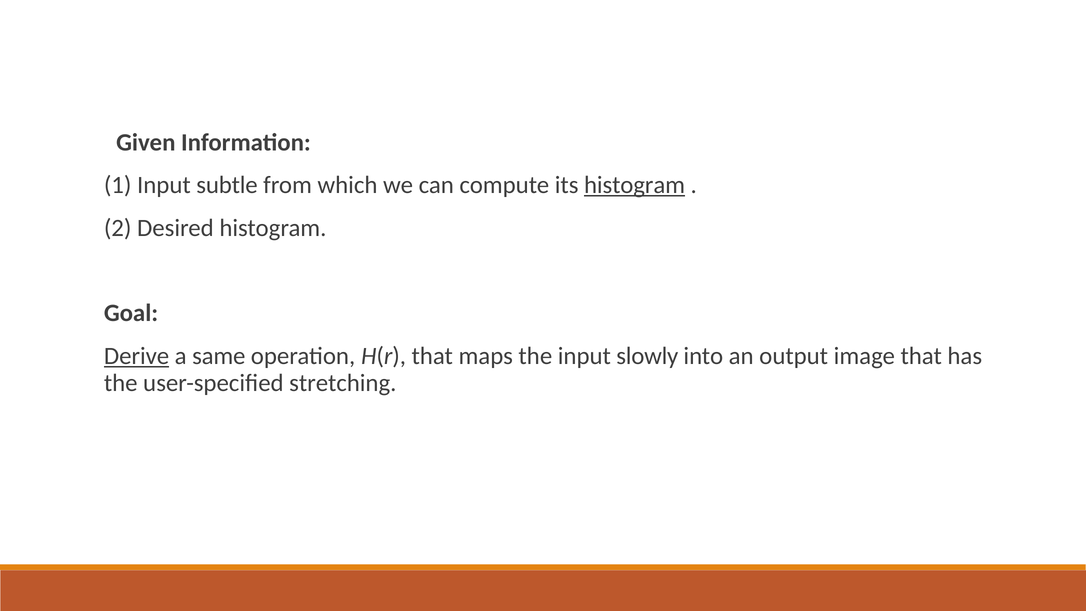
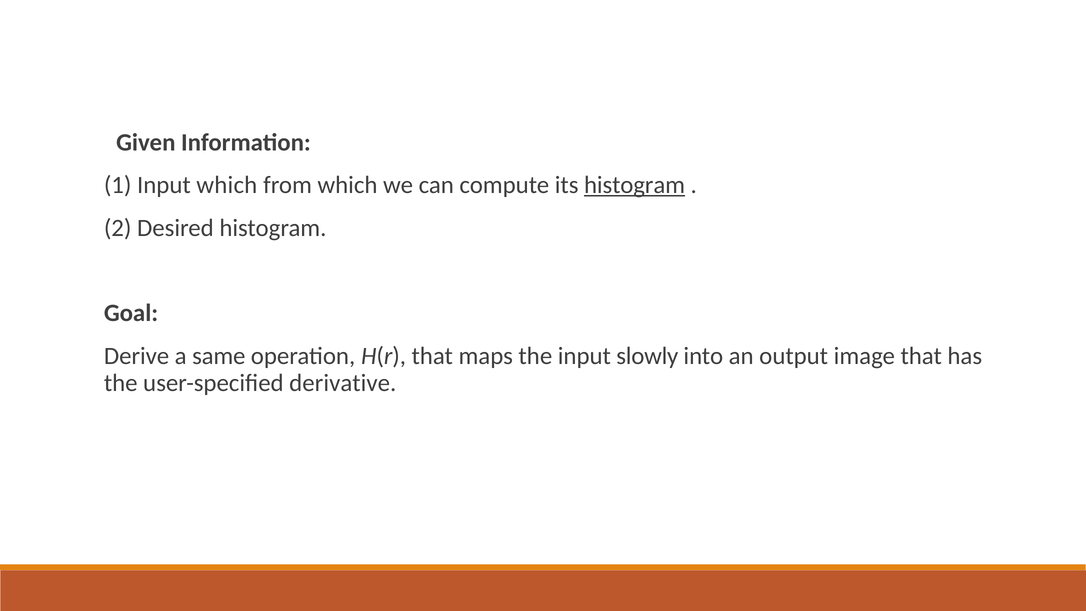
Input subtle: subtle -> which (227, 185)
Derive underline: present -> none (137, 356)
stretching: stretching -> derivative (343, 383)
